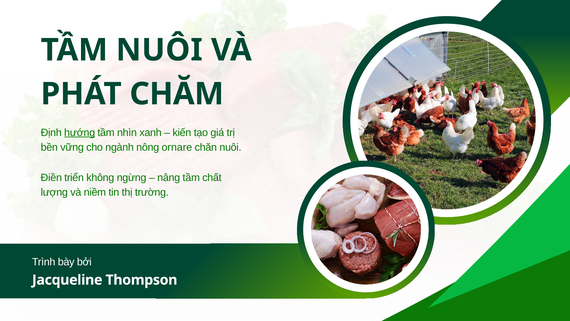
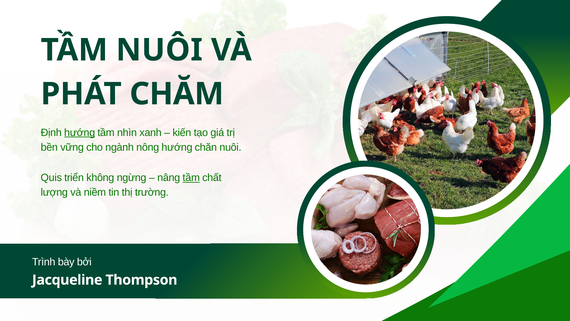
nông ornare: ornare -> hướng (177, 147)
Điền: Điền -> Quis (51, 177)
tầm underline: none -> present (191, 177)
